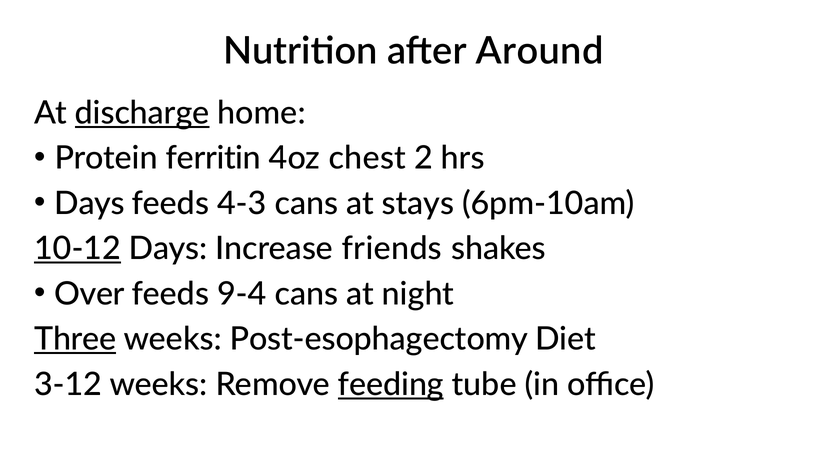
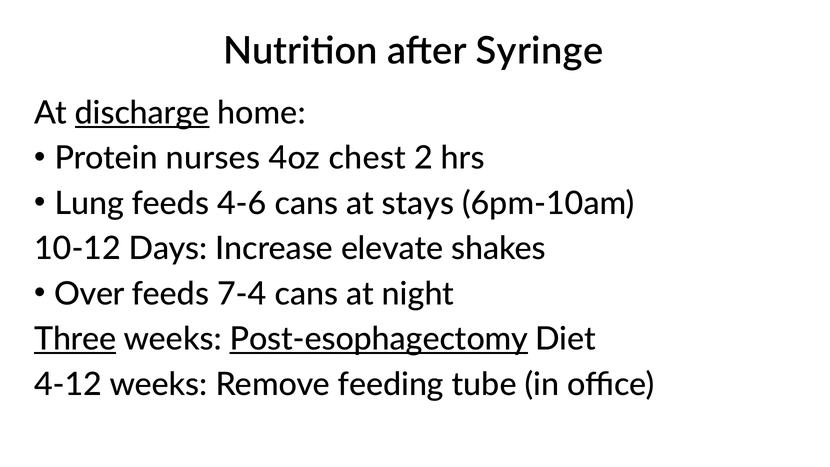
Around: Around -> Syringe (540, 51)
ferritin: ferritin -> nurses (213, 158)
Days: Days -> Lung (89, 203)
4-3: 4-3 -> 4-6 (242, 203)
10-12 underline: present -> none (78, 249)
friends: friends -> elevate (392, 249)
9-4: 9-4 -> 7-4 (242, 294)
Post-esophagectomy underline: none -> present (379, 339)
3-12: 3-12 -> 4-12 (68, 384)
feeding underline: present -> none (391, 384)
